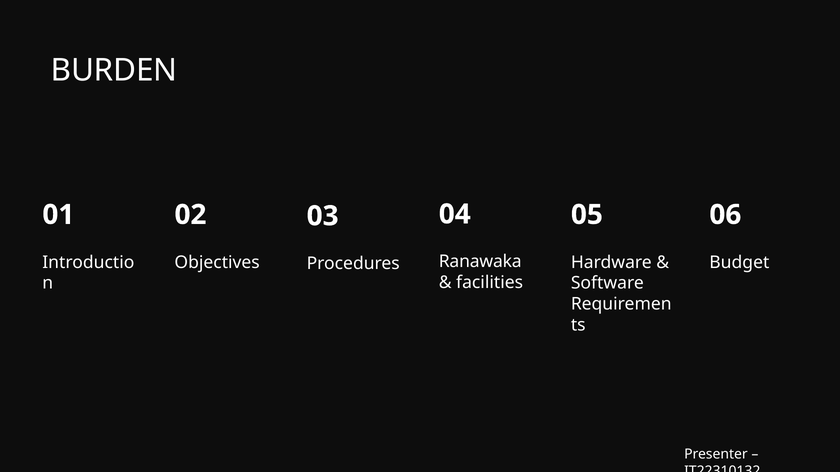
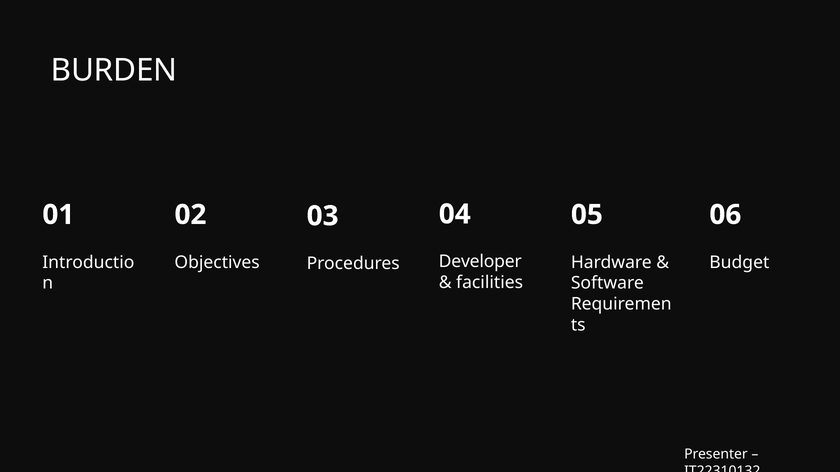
Ranawaka: Ranawaka -> Developer (480, 262)
